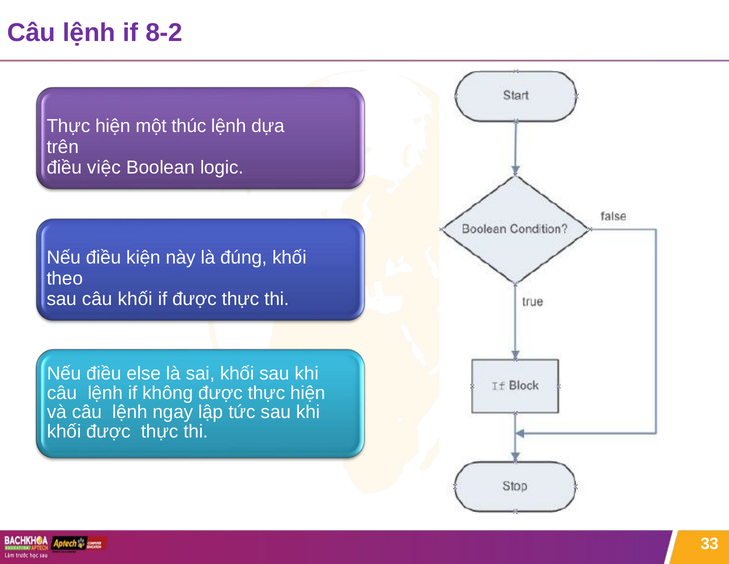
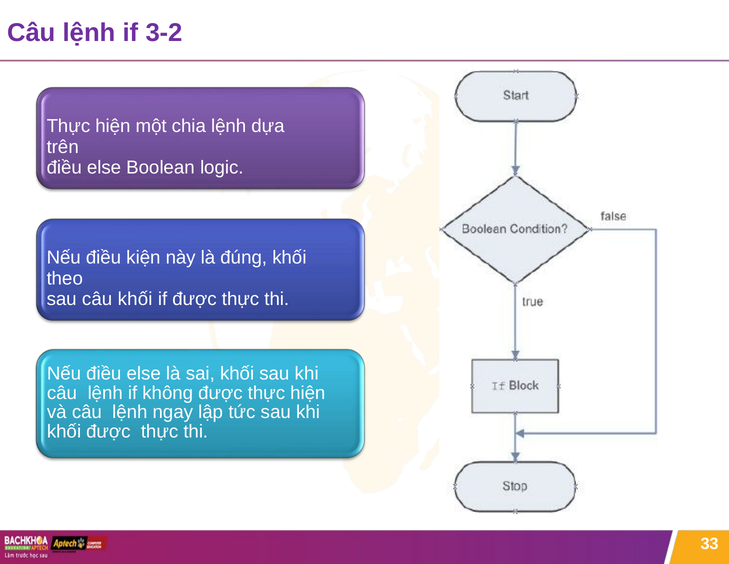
8-2: 8-2 -> 3-2 (164, 33)
thúc: thúc -> chia (189, 126)
việc: việc -> else (104, 167)
